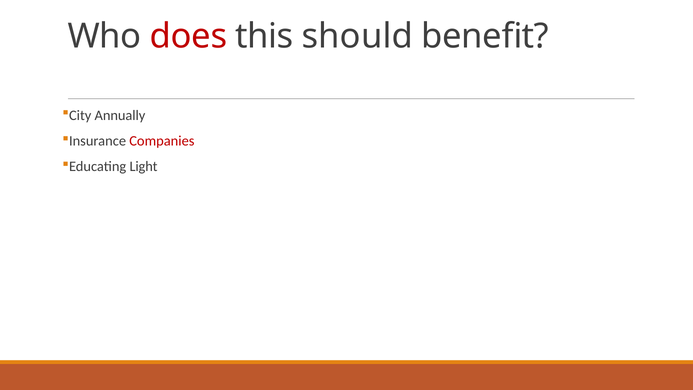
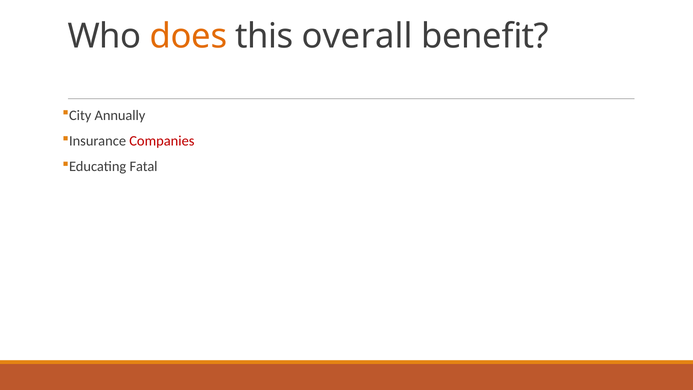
does colour: red -> orange (188, 36)
should: should -> overall (357, 36)
Light: Light -> Fatal (144, 167)
